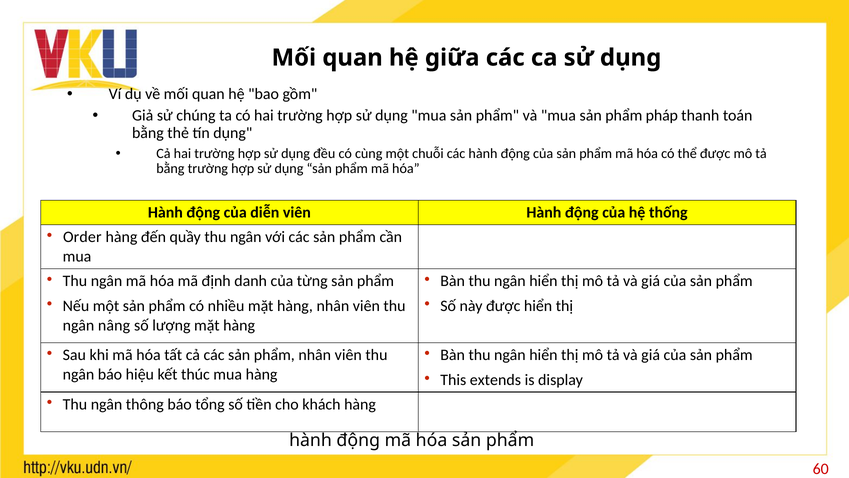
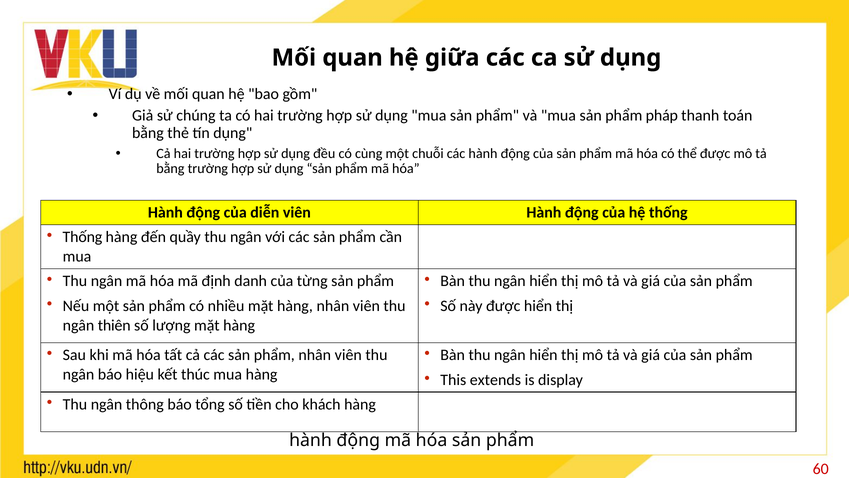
Order: Order -> Thống (82, 237)
nâng: nâng -> thiên (114, 325)
